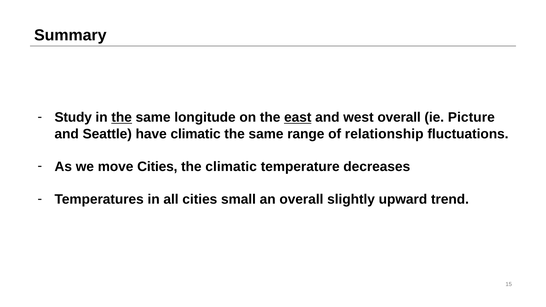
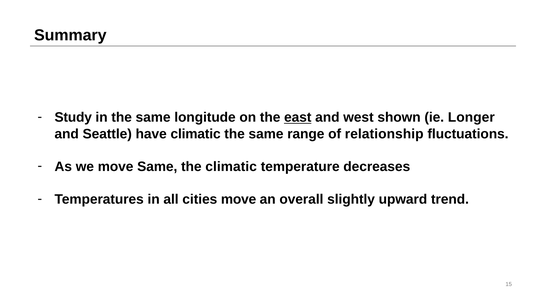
the underline: present -> none (122, 118)
west overall: overall -> shown (399, 118)
Picture: Picture -> Longer (471, 118)
move Cities: Cities -> Same (157, 167)
cities small: small -> move (239, 199)
